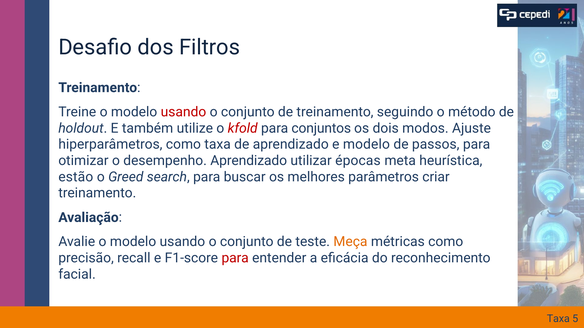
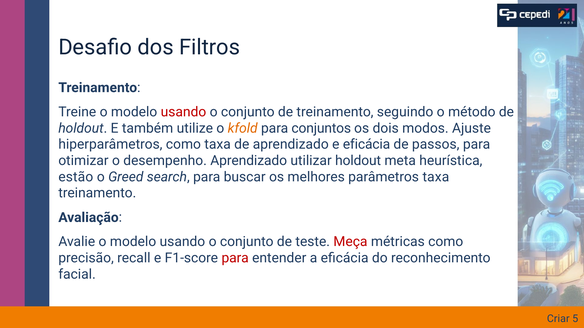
kfold colour: red -> orange (243, 128)
e modelo: modelo -> eficácia (367, 145)
utilizar épocas: épocas -> holdout (358, 161)
parâmetros criar: criar -> taxa (436, 177)
Meça colour: orange -> red (350, 242)
Taxa: Taxa -> Criar (558, 319)
